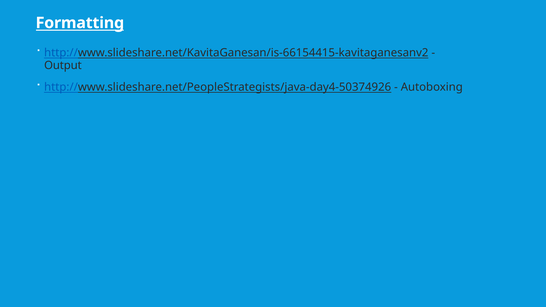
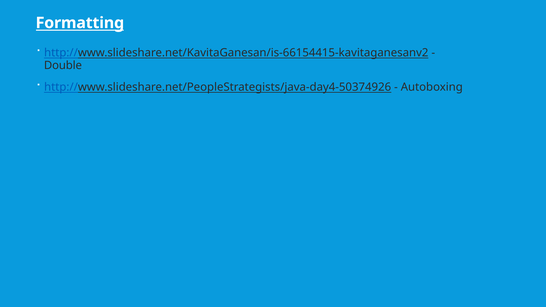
Output: Output -> Double (63, 66)
